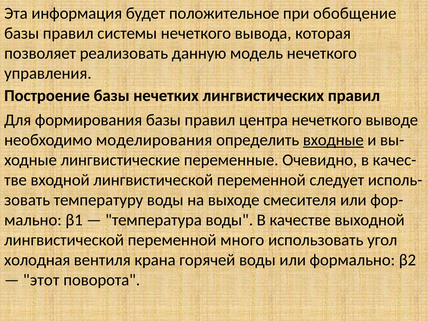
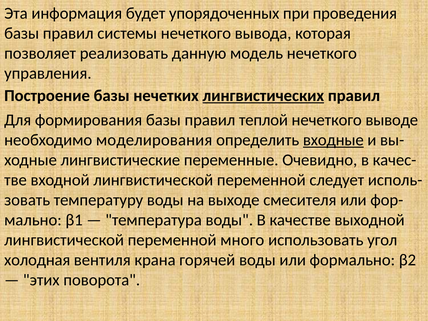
положительное: положительное -> упорядоченных (224, 13)
обобщение: обобщение -> проведения (355, 13)
лингвистических underline: none -> present (263, 96)
центра: центра -> теплой (263, 120)
этот: этот -> этих (41, 280)
